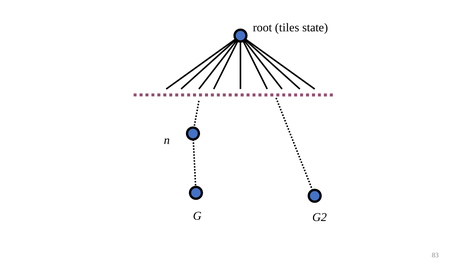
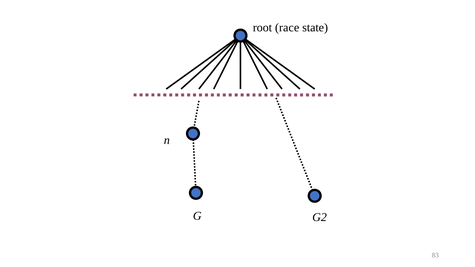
tiles: tiles -> race (287, 28)
